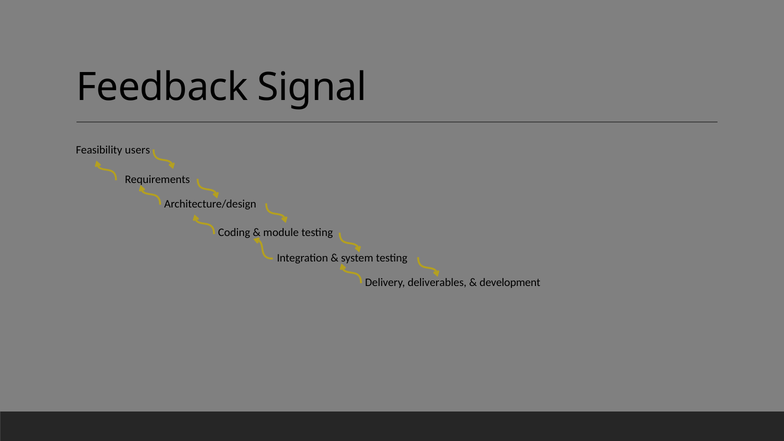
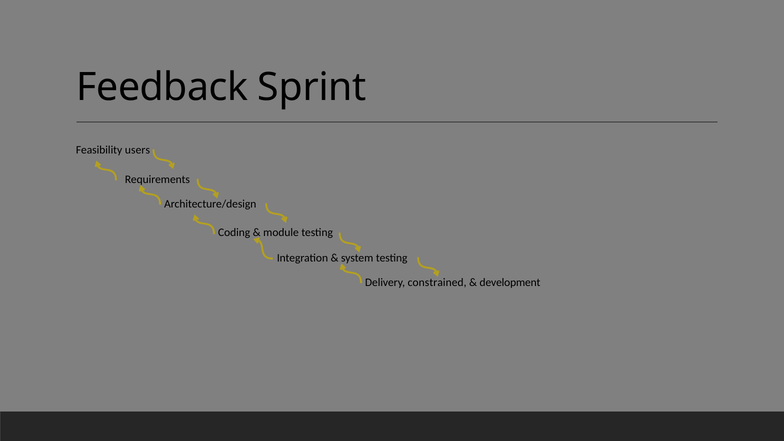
Signal: Signal -> Sprint (312, 87)
deliverables: deliverables -> constrained (437, 282)
